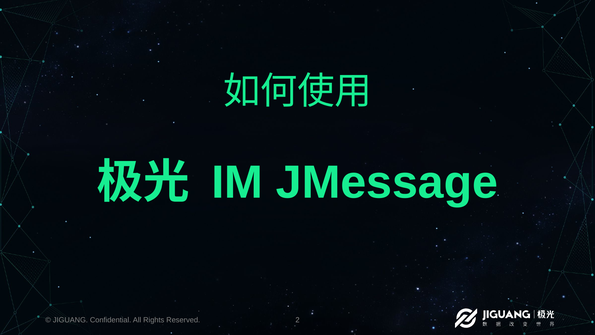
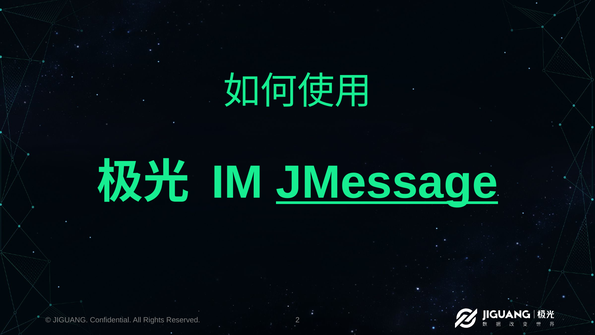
JMessage underline: none -> present (387, 182)
